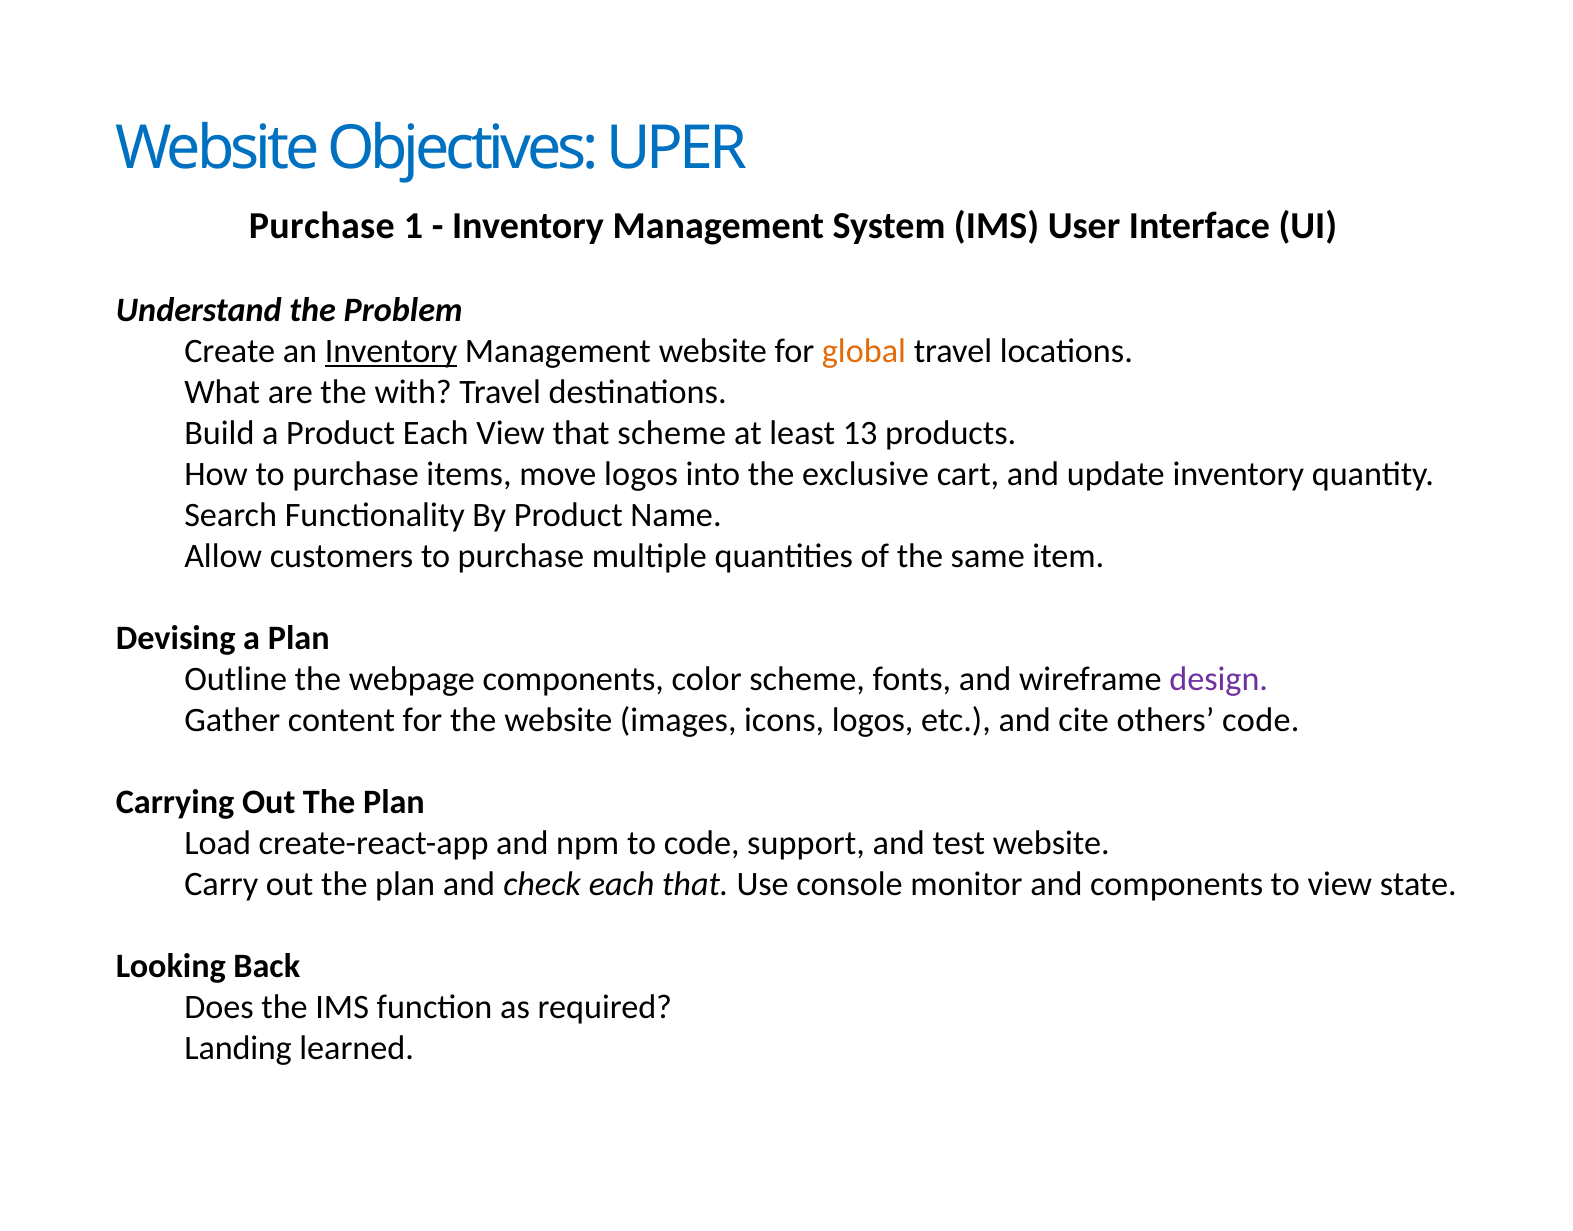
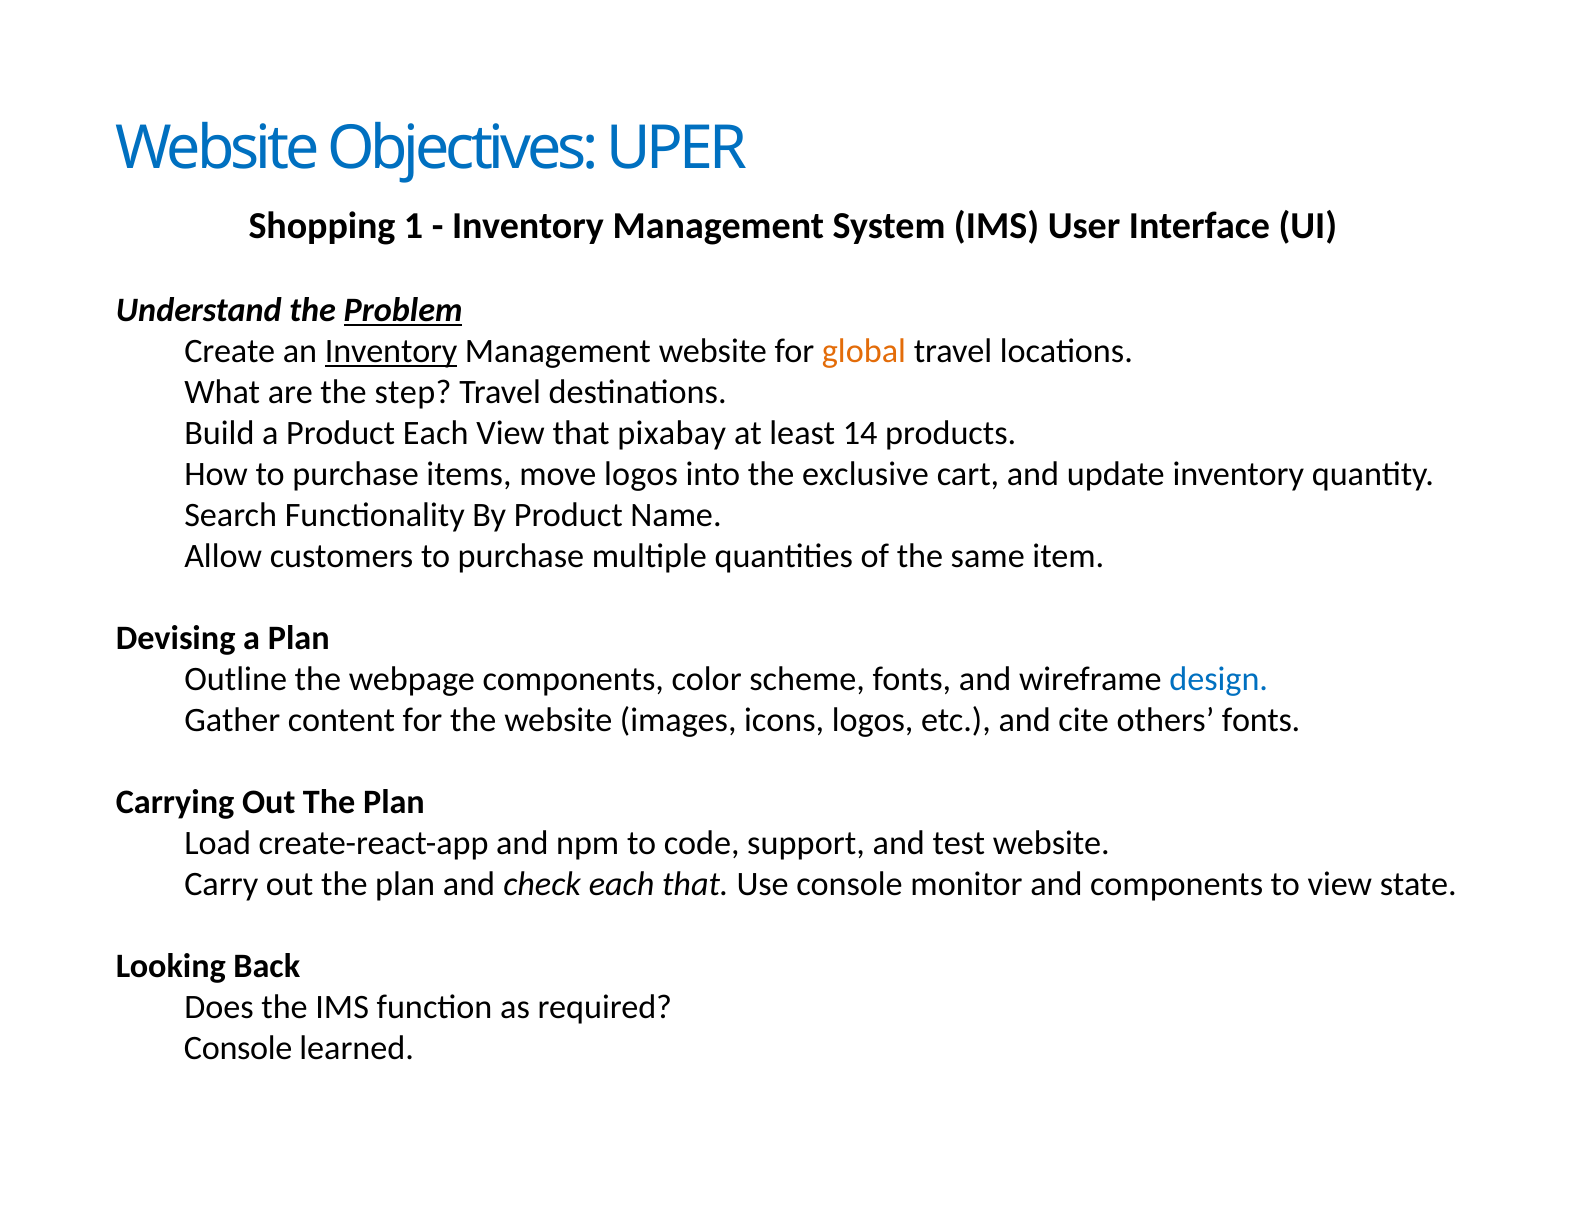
Purchase: Purchase -> Shopping (322, 226)
Problem underline: none -> present (403, 310)
with: with -> step (413, 392)
that scheme: scheme -> pixabay (672, 433)
13: 13 -> 14 (860, 433)
design colour: purple -> blue (1219, 679)
others code: code -> fonts (1261, 720)
Landing: Landing -> Console (238, 1049)
